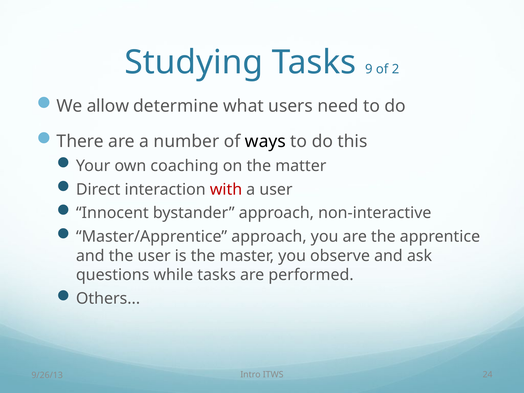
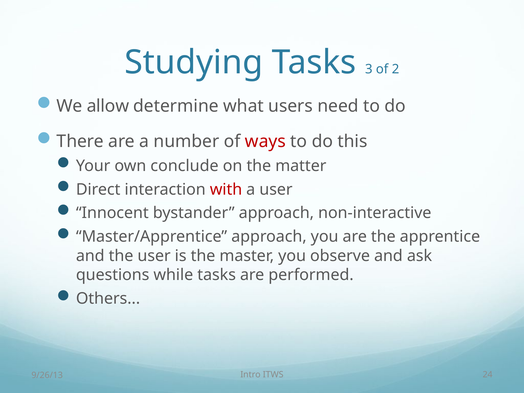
9: 9 -> 3 (369, 69)
ways colour: black -> red (265, 141)
coaching: coaching -> conclude (184, 166)
